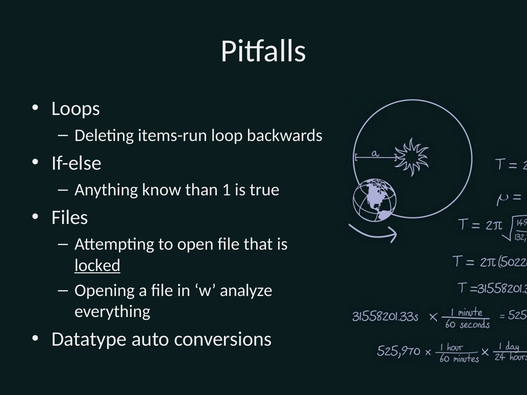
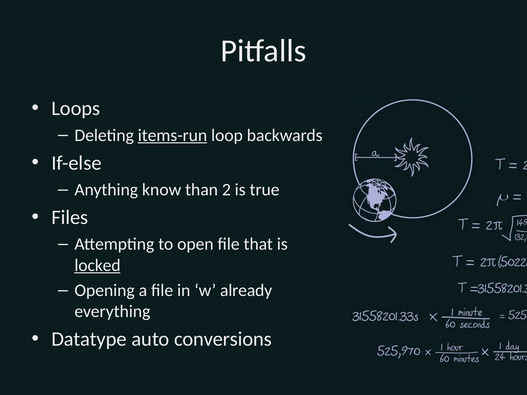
items-run underline: none -> present (172, 135)
1: 1 -> 2 (226, 190)
analyze: analyze -> already (246, 291)
